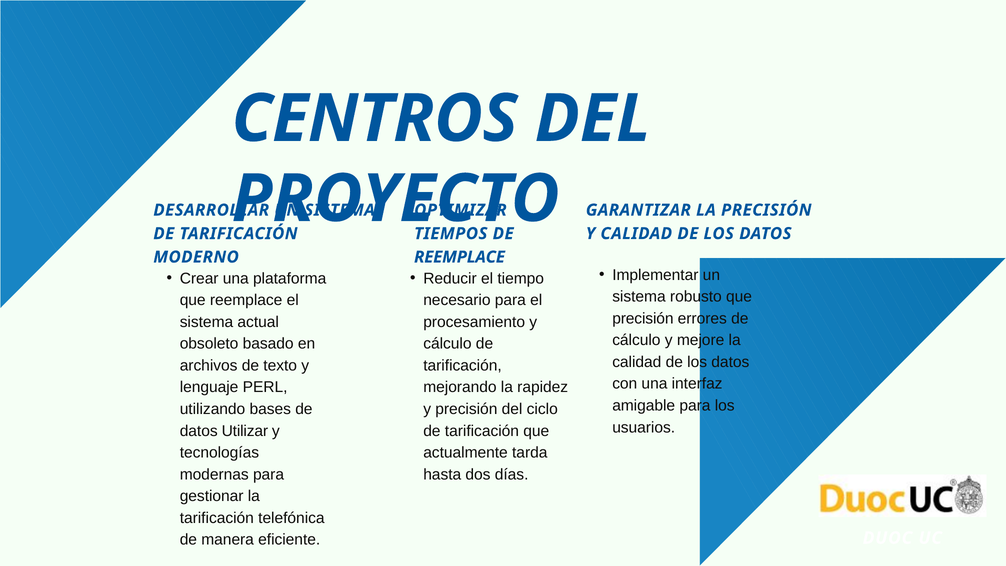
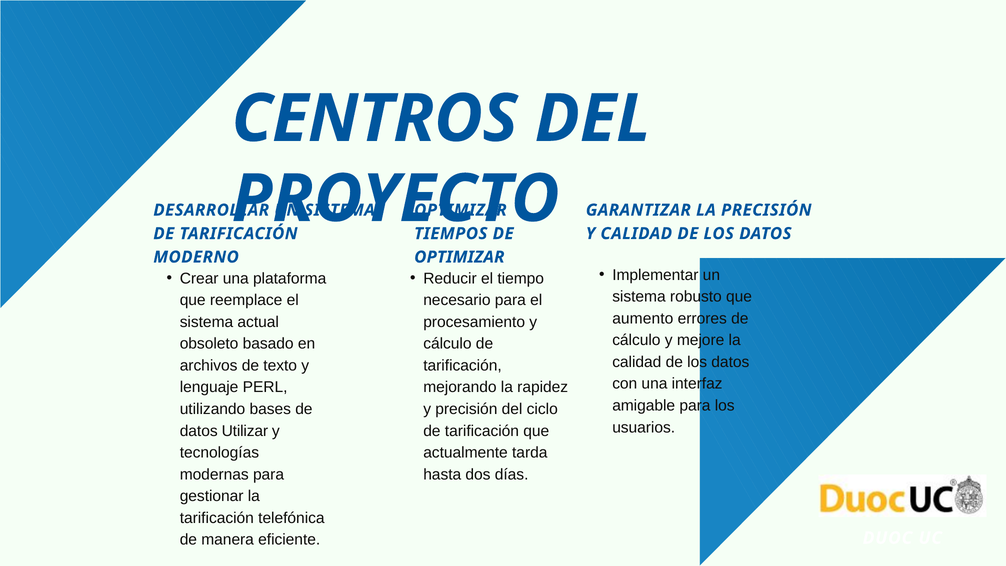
REEMPLACE: REEMPLACE -> OPTIMIZAR (459, 257)
precisión: precisión -> aumento (643, 318)
